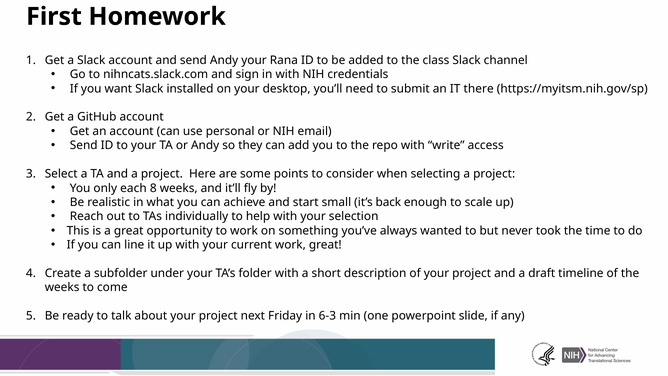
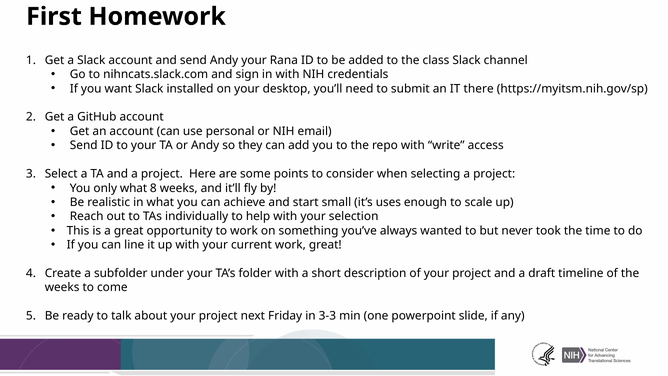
only each: each -> what (134, 188)
back: back -> uses (388, 202)
6-3: 6-3 -> 3-3 (327, 316)
